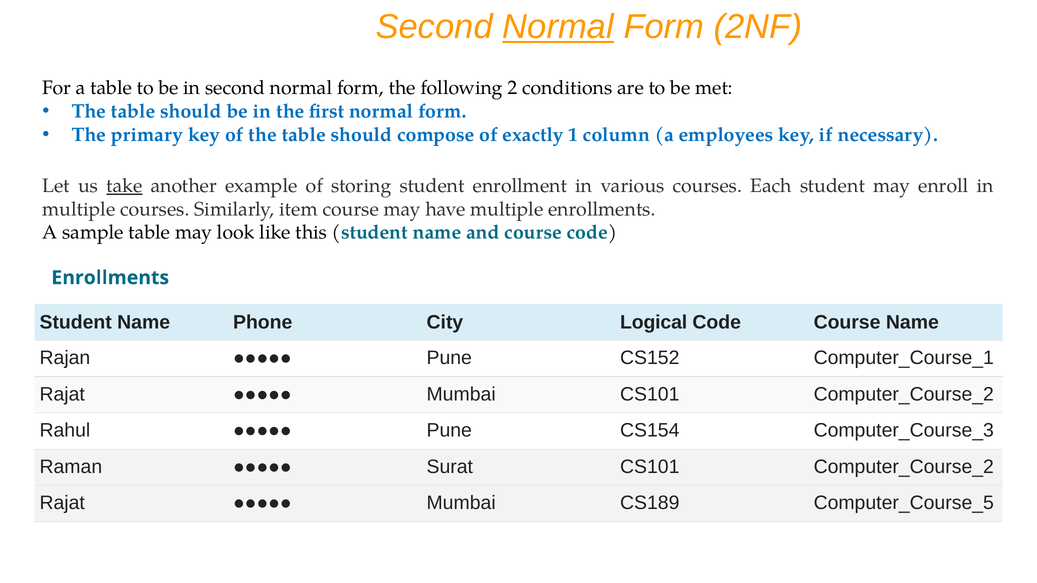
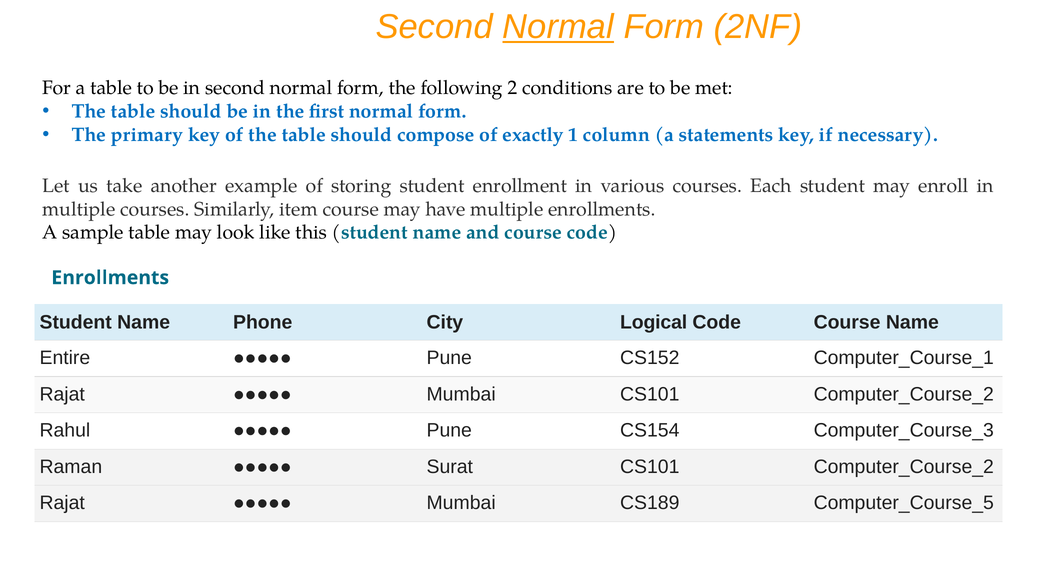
employees: employees -> statements (726, 135)
take underline: present -> none (124, 186)
Rajan: Rajan -> Entire (65, 358)
